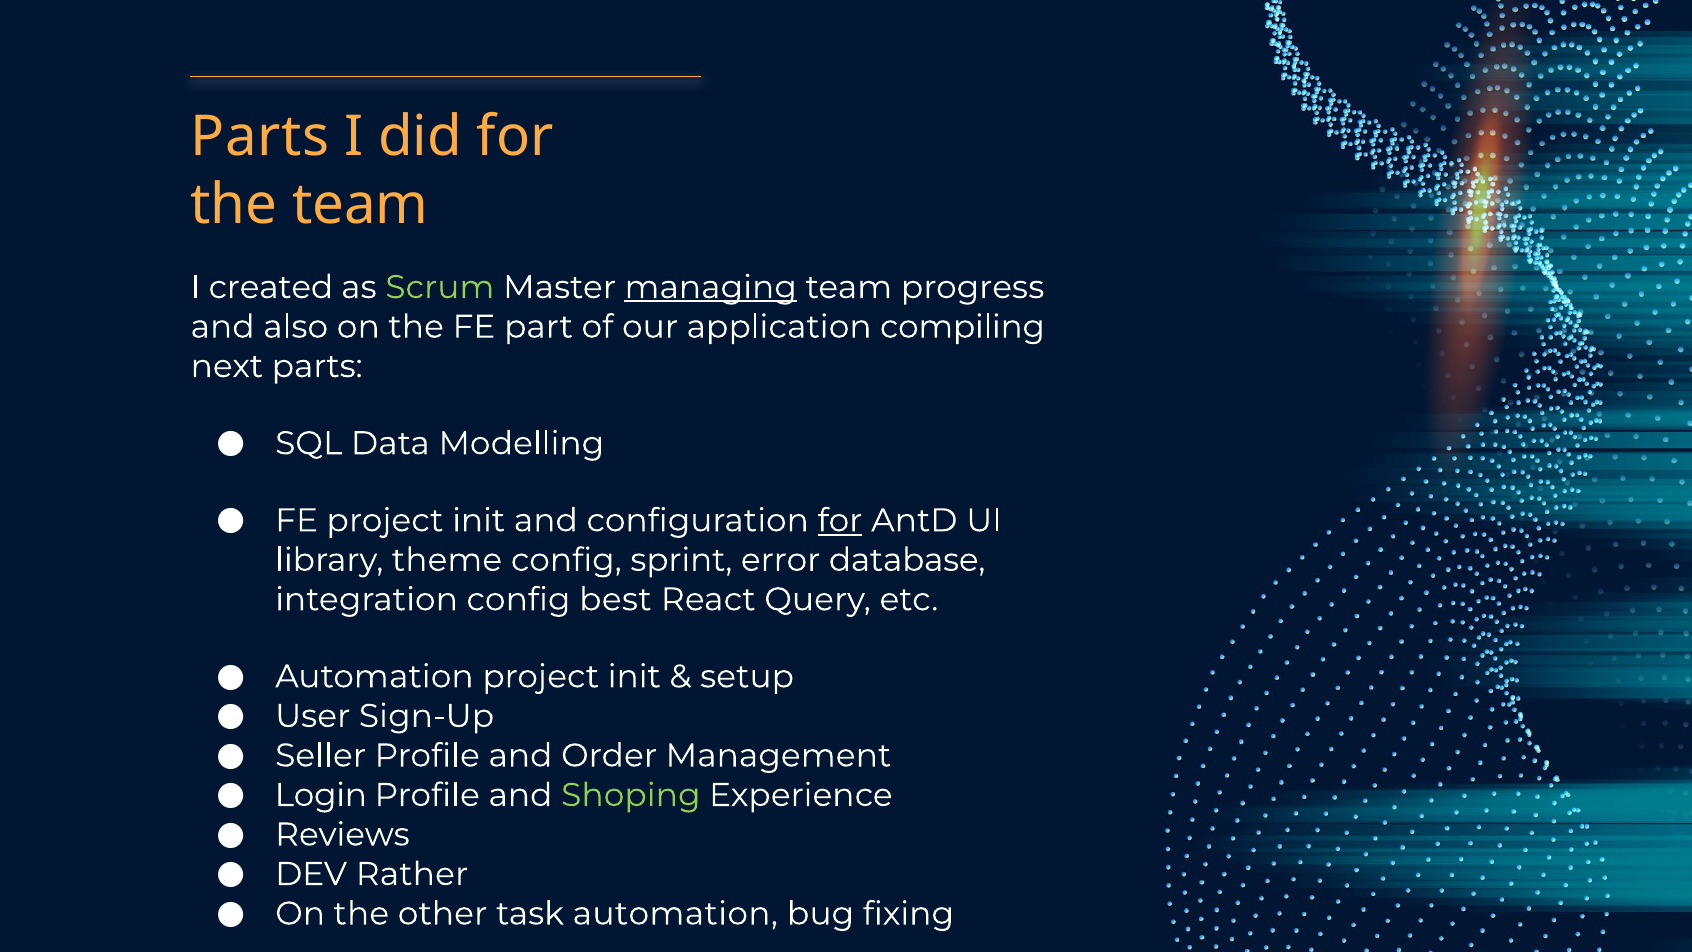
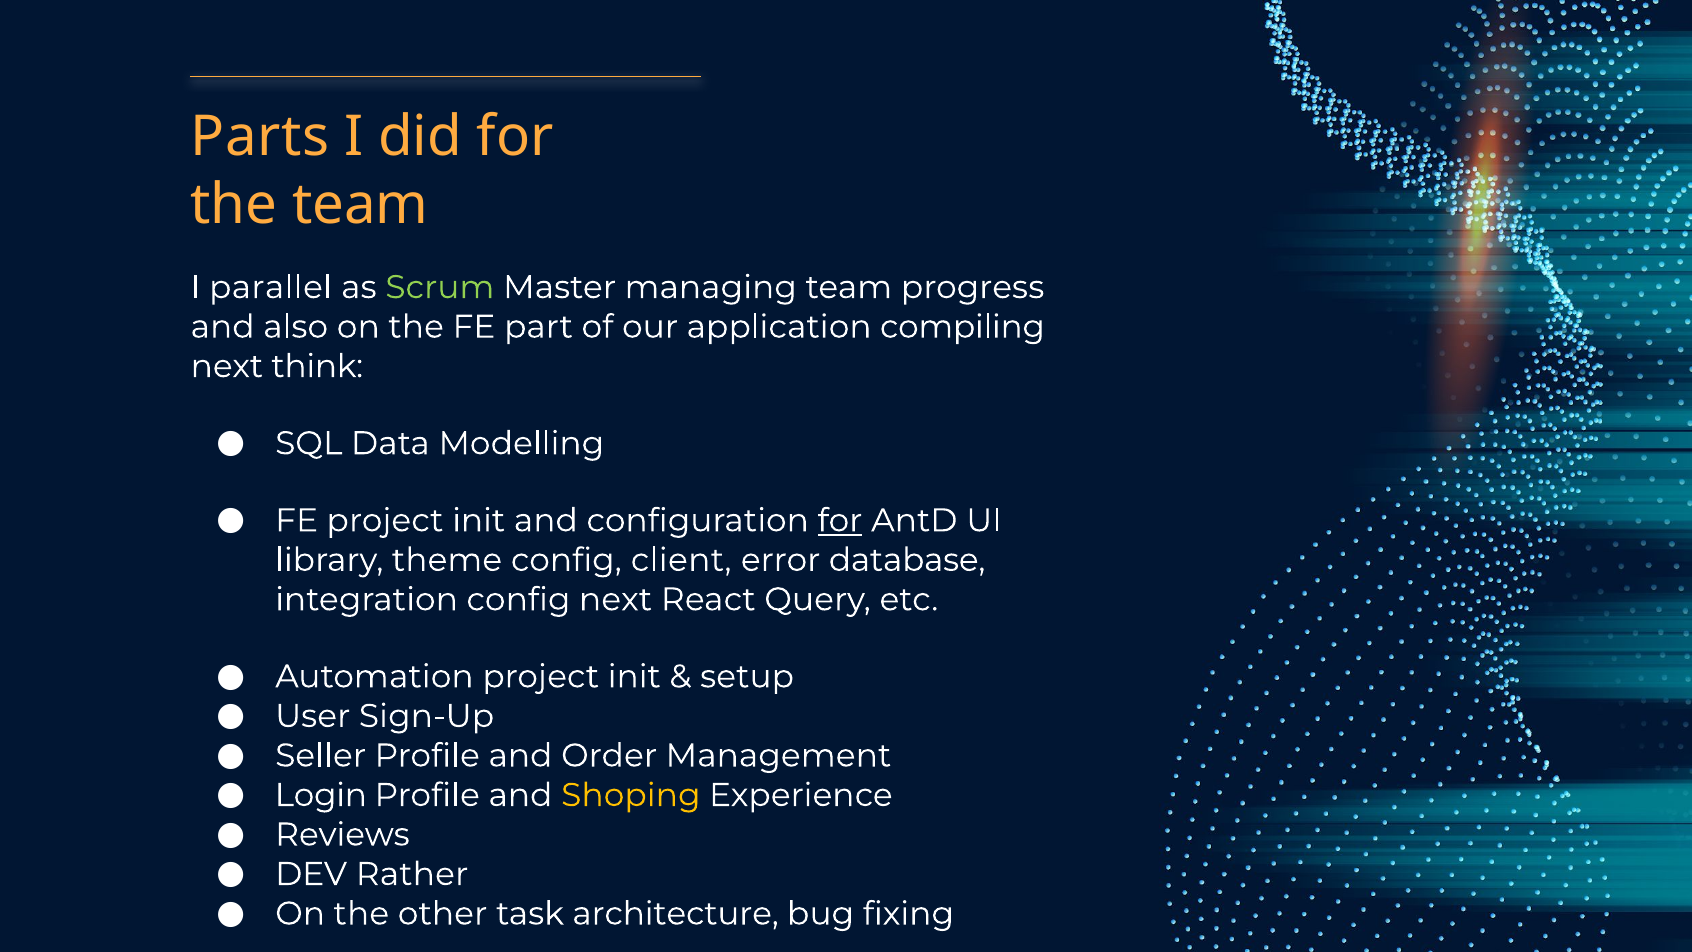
created: created -> parallel (271, 287)
managing underline: present -> none (711, 287)
next parts: parts -> think (317, 366)
sprint: sprint -> client (681, 560)
config best: best -> next (616, 599)
Shoping colour: light green -> yellow (631, 795)
task automation: automation -> architecture (676, 913)
